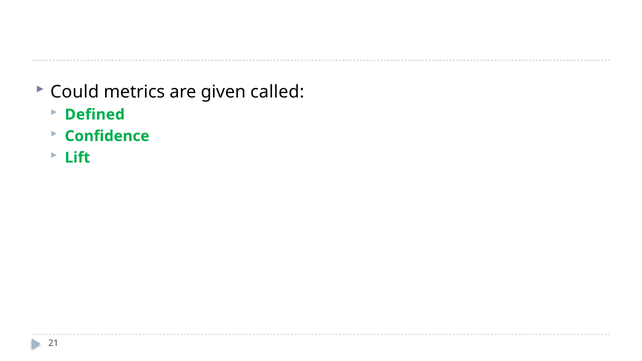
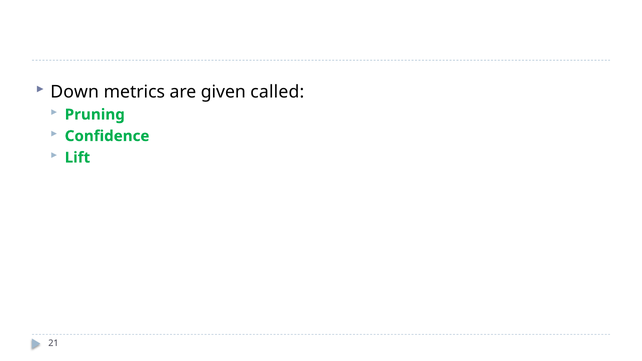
Could: Could -> Down (75, 92)
Defined: Defined -> Pruning (95, 115)
